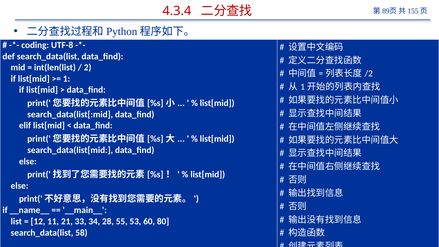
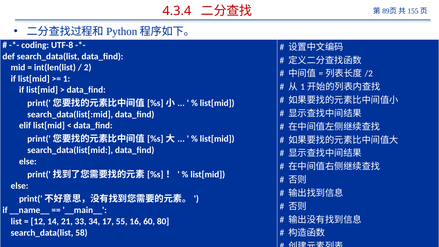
11: 11 -> 14 (53, 221)
28: 28 -> 17 (108, 221)
53: 53 -> 16 (135, 221)
